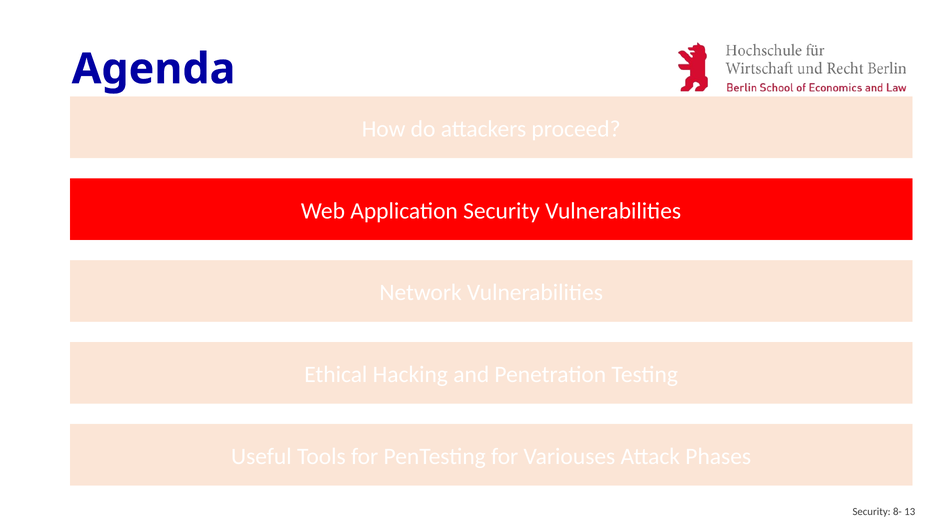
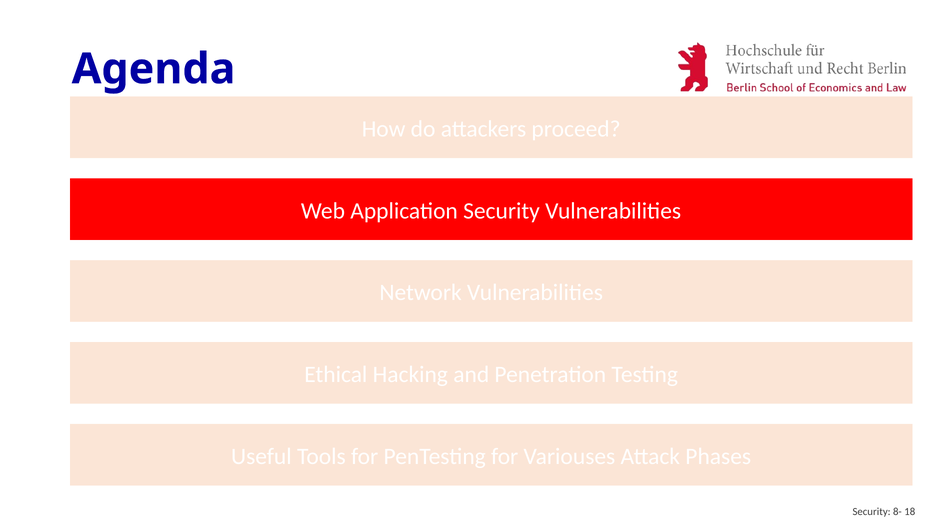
13: 13 -> 18 (910, 511)
